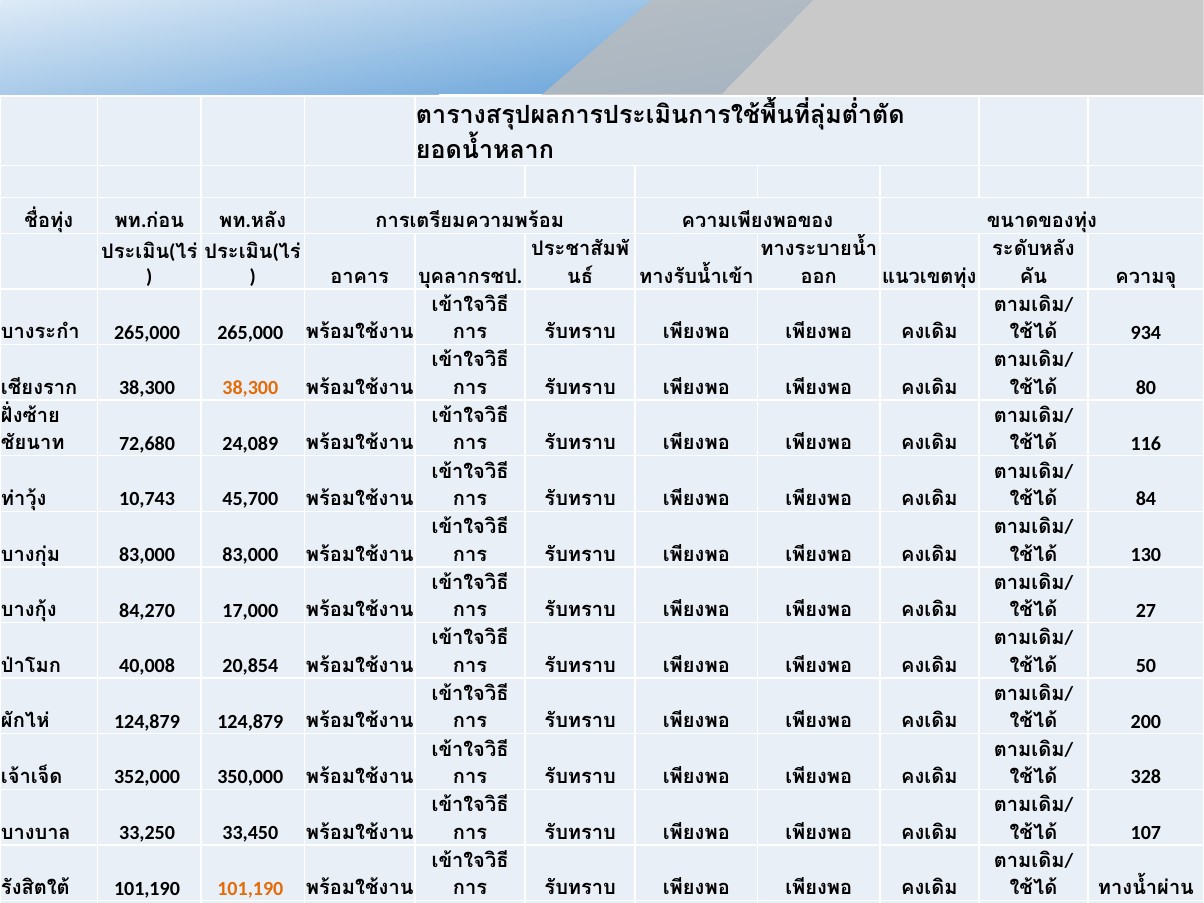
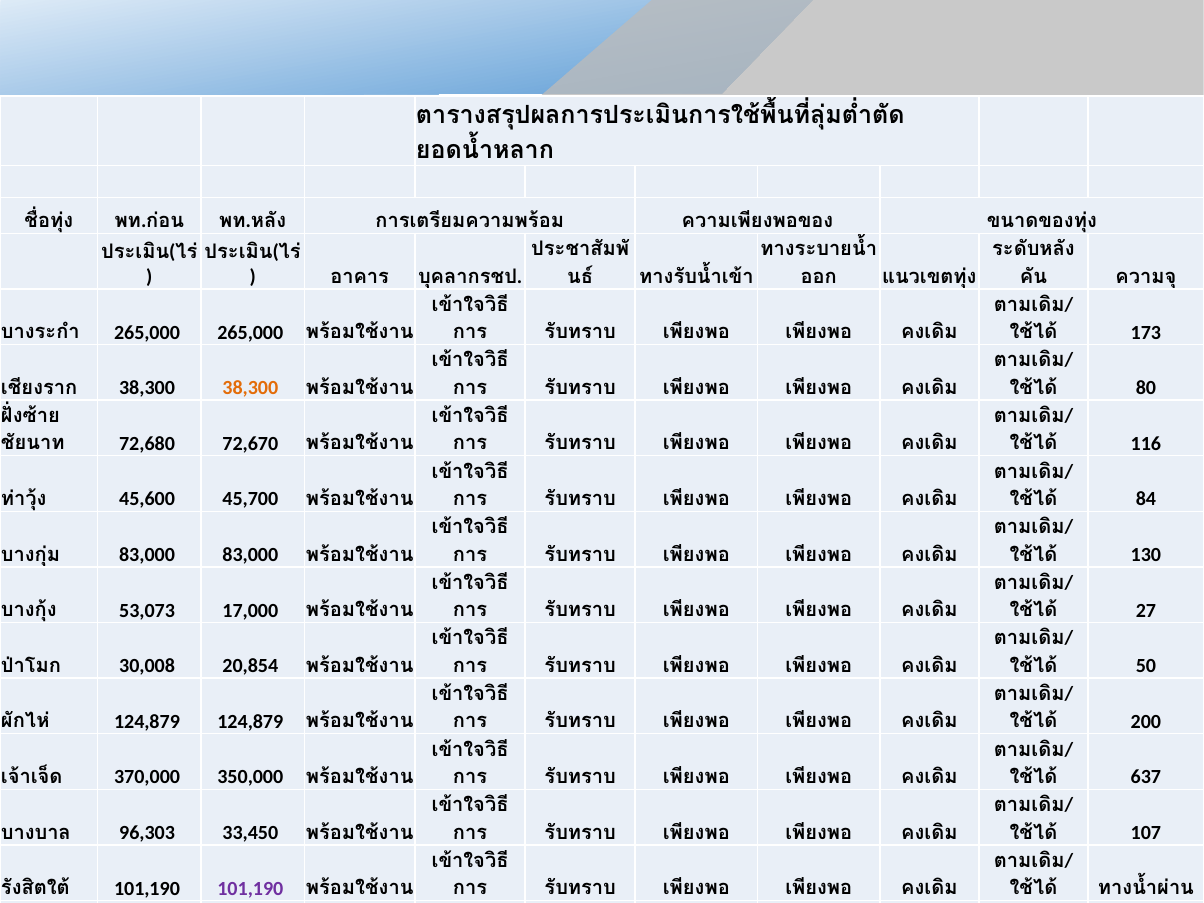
934: 934 -> 173 (1146, 332)
24,089: 24,089 -> 72,670 (250, 444)
10,743: 10,743 -> 45,600 (147, 499)
84,270: 84,270 -> 53,073 (147, 610)
40,008: 40,008 -> 30,008 (147, 666)
352,000: 352,000 -> 370,000 (147, 777)
328: 328 -> 637 (1146, 777)
33,250: 33,250 -> 96,303 (147, 833)
101,190 colour: orange -> purple (250, 888)
